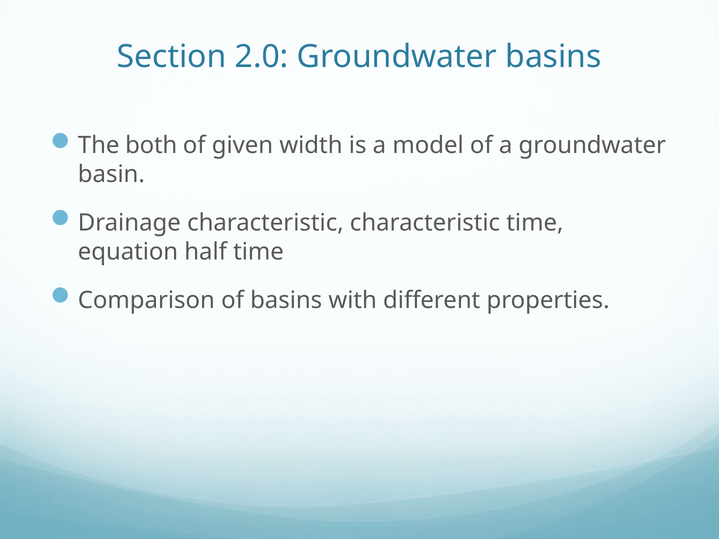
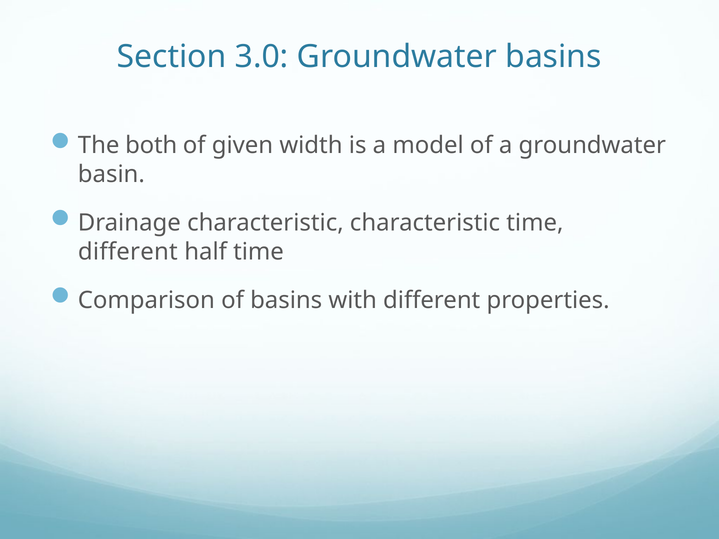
2.0: 2.0 -> 3.0 (262, 57)
equation: equation -> different (128, 252)
